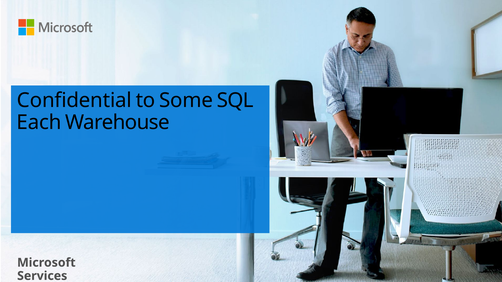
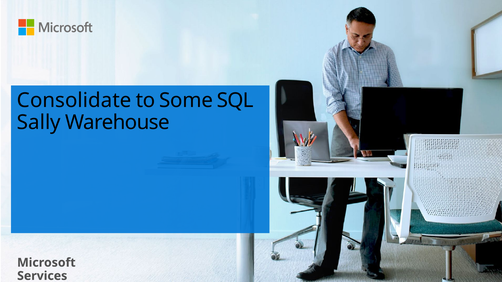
Confidential: Confidential -> Consolidate (74, 100)
Each: Each -> Sally (39, 123)
